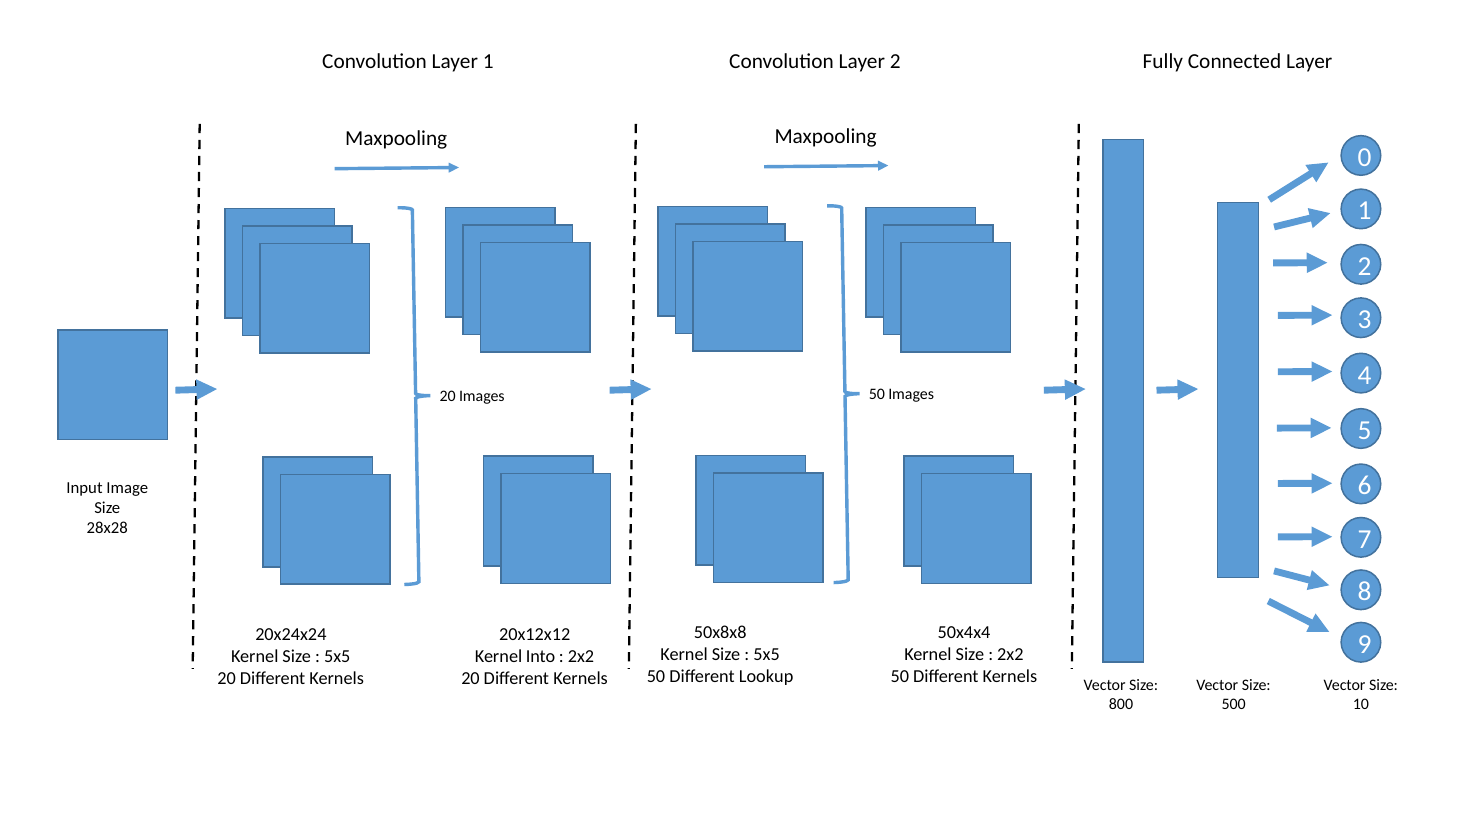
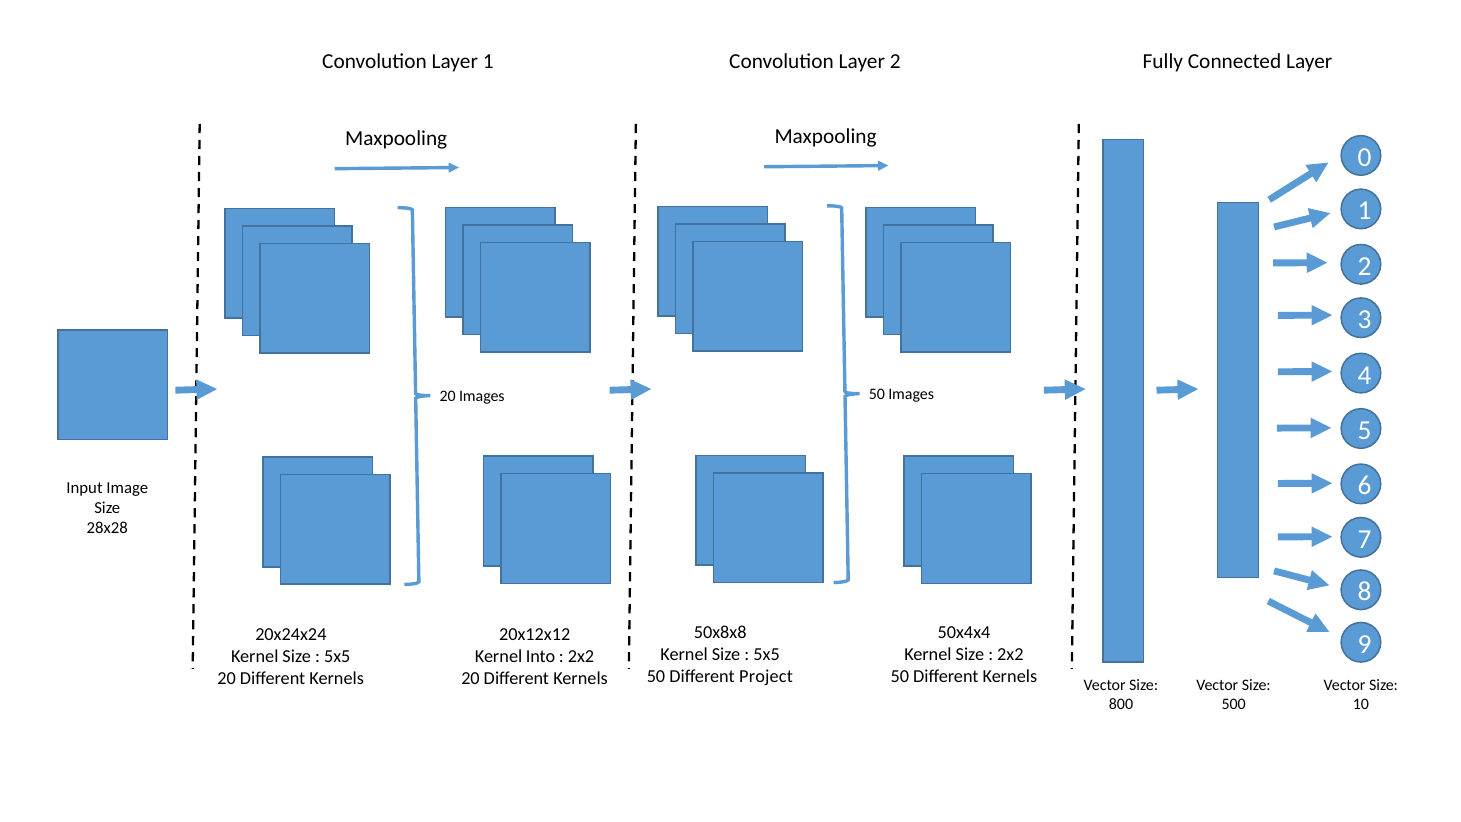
Lookup: Lookup -> Project (766, 676)
